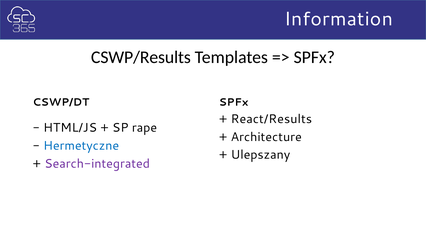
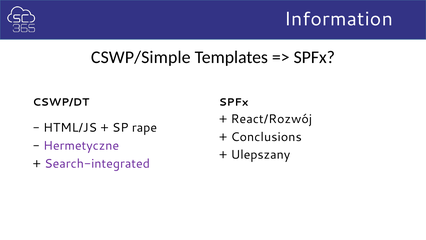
CSWP/Results: CSWP/Results -> CSWP/Simple (141, 57)
React/Results: React/Results -> React/Rozwój (271, 119)
Architecture: Architecture -> Conclusions (266, 137)
Hermetyczne colour: blue -> purple (81, 146)
